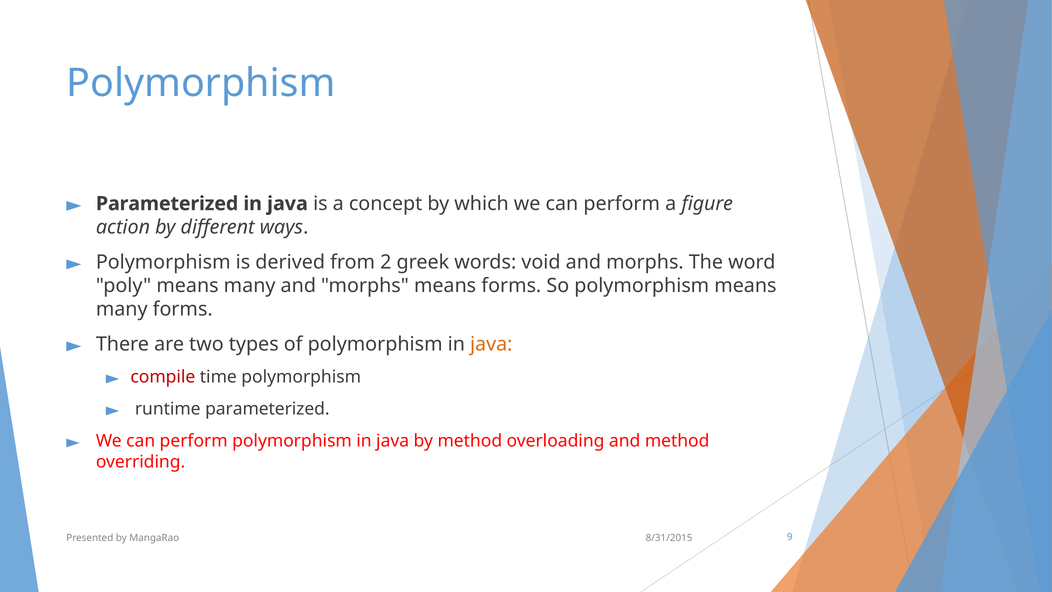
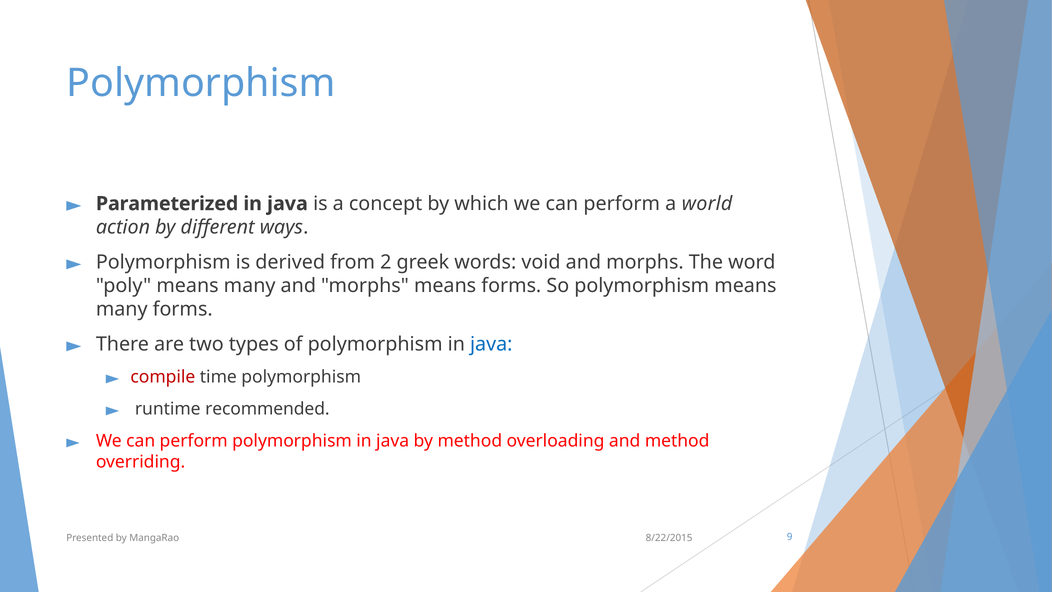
figure: figure -> world (707, 204)
java colour: orange -> blue (491, 344)
runtime parameterized: parameterized -> recommended (267, 409)
8/31/2015: 8/31/2015 -> 8/22/2015 (669, 538)
